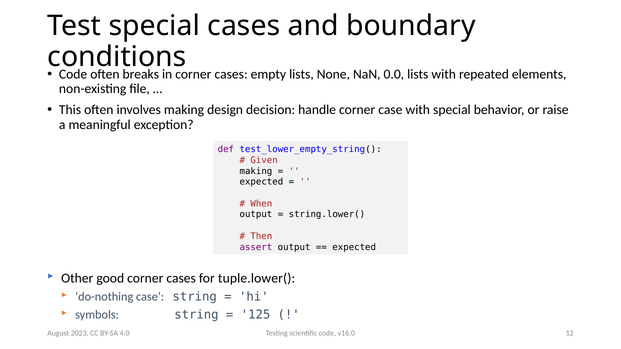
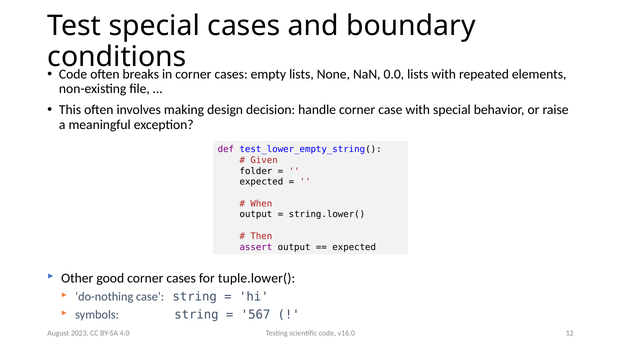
making: making -> folder (256, 171)
125: 125 -> 567 (256, 315)
